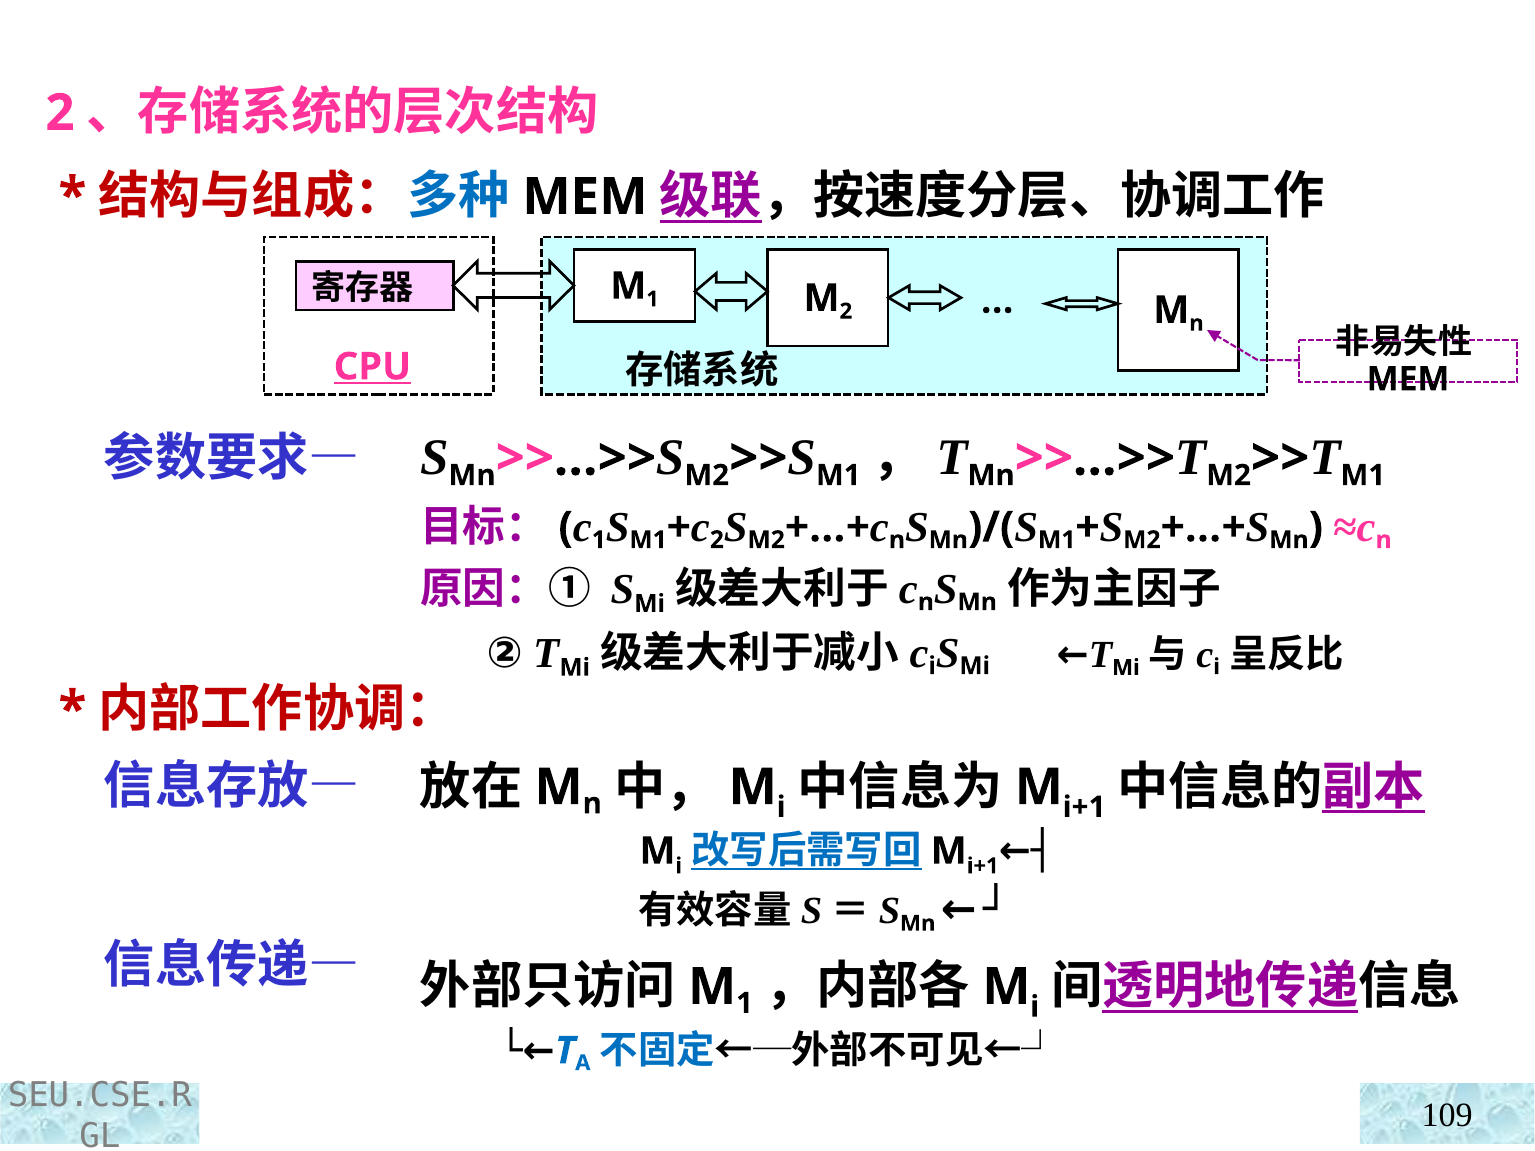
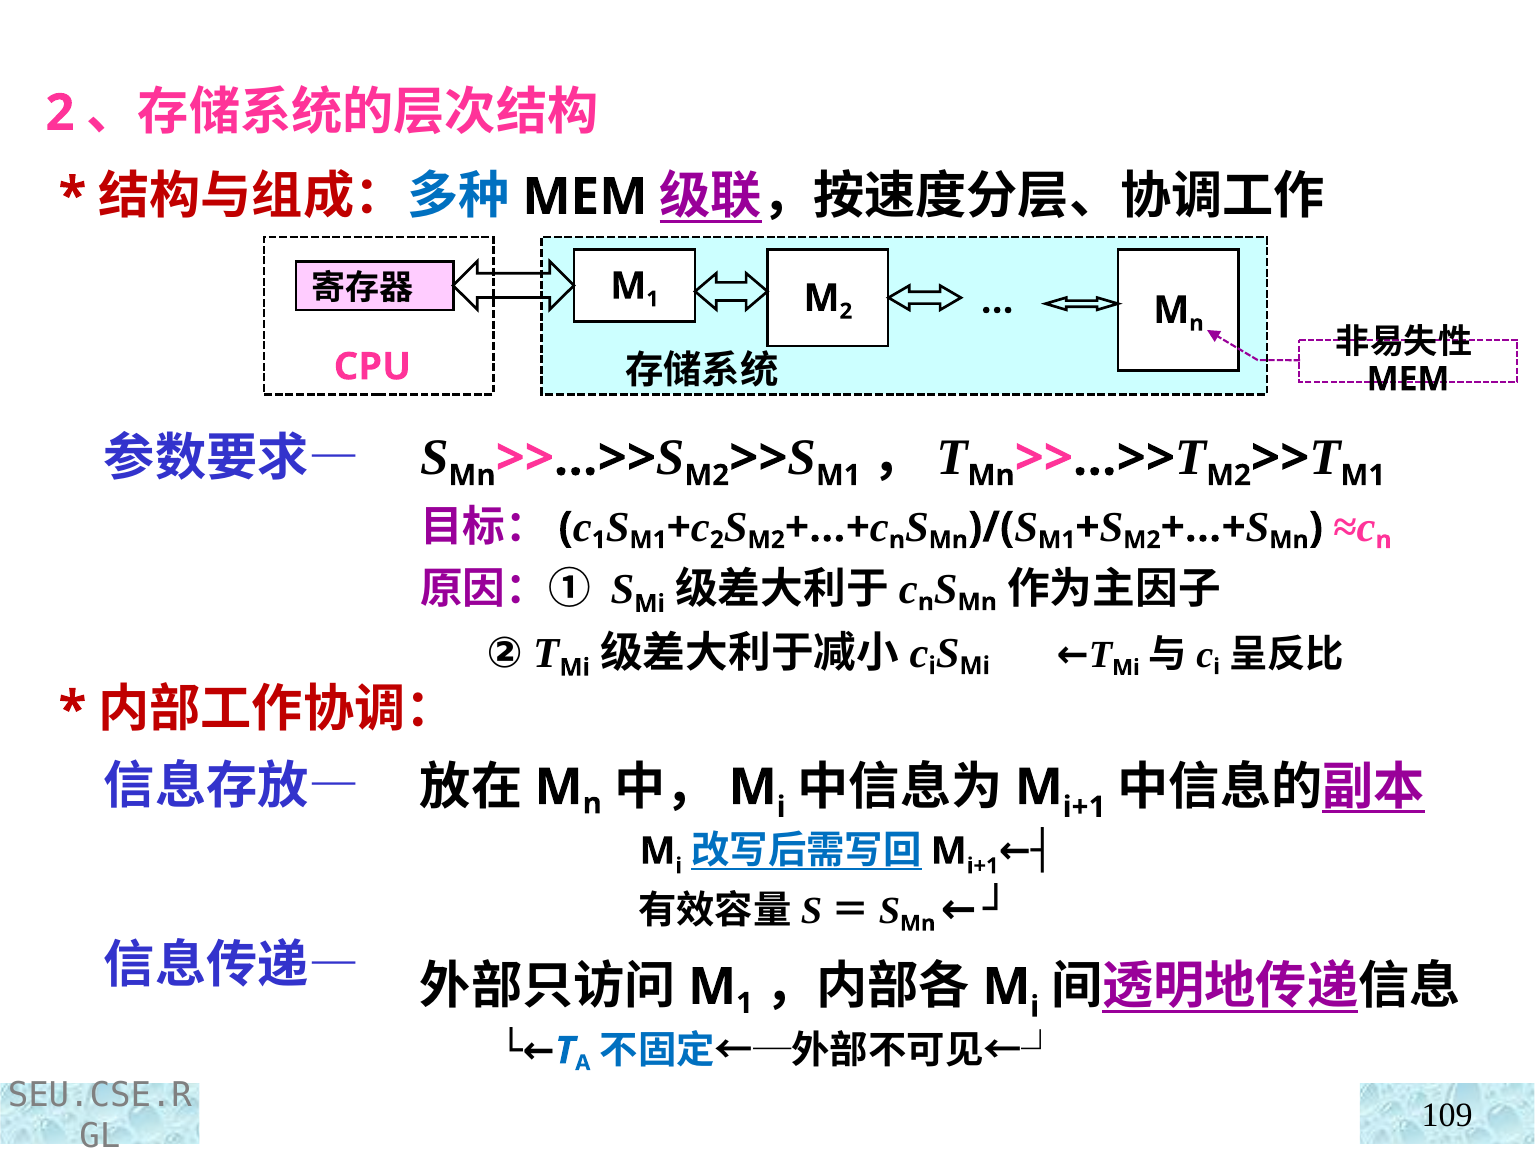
CPU underline: present -> none (372, 367)
